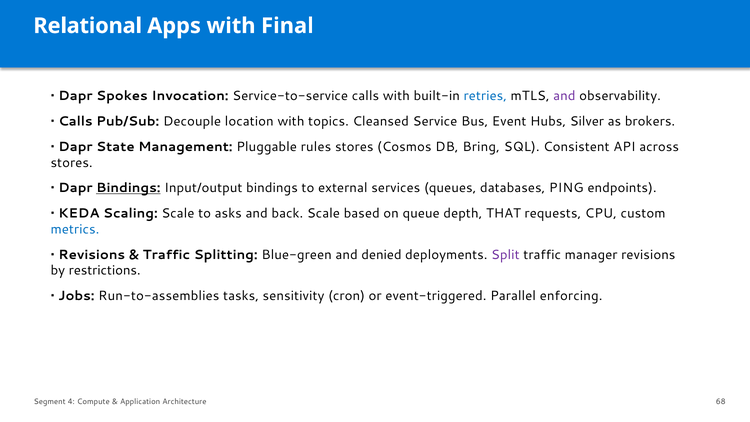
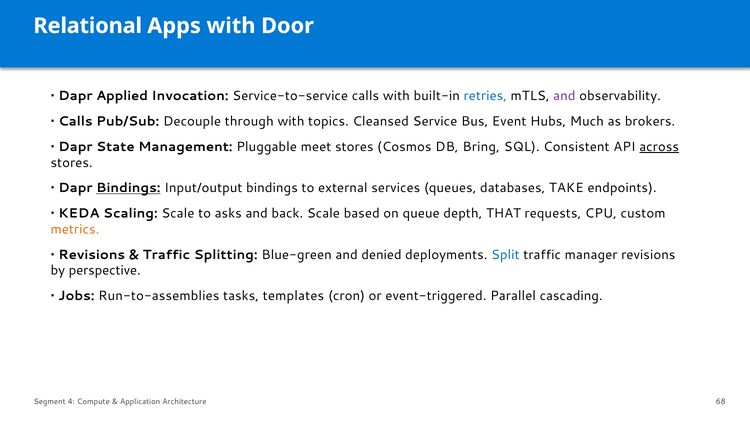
Final: Final -> Door (287, 26)
Spokes: Spokes -> Applied (122, 96)
location: location -> through (249, 121)
Silver: Silver -> Much (587, 121)
rules: rules -> meet (316, 147)
across underline: none -> present (659, 147)
PING: PING -> TAKE (566, 188)
metrics colour: blue -> orange (75, 229)
Split colour: purple -> blue (505, 255)
restrictions: restrictions -> perspective (105, 271)
sensitivity: sensitivity -> templates (293, 296)
enforcing: enforcing -> cascading (571, 296)
